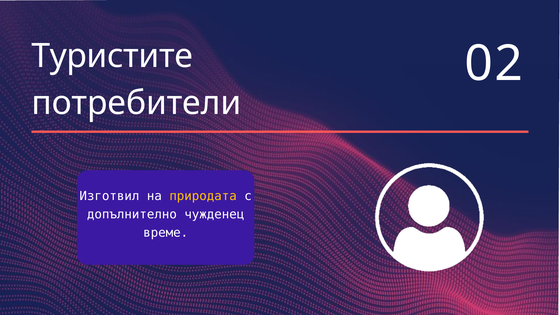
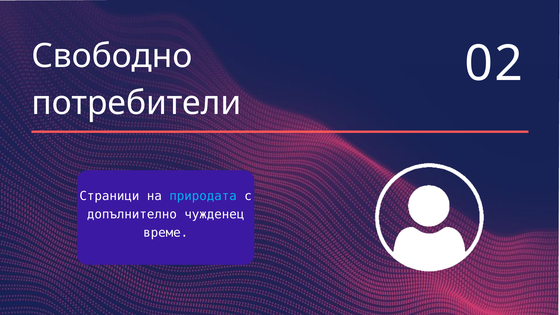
Туристите: Туристите -> Свободно (112, 56)
Изготвил: Изготвил -> Страници (109, 196)
природата colour: yellow -> light blue (203, 196)
